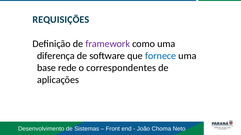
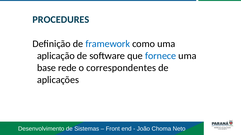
REQUISIÇÕES: REQUISIÇÕES -> PROCEDURES (61, 20)
framework colour: purple -> blue (108, 44)
diferença: diferença -> aplicação (56, 56)
